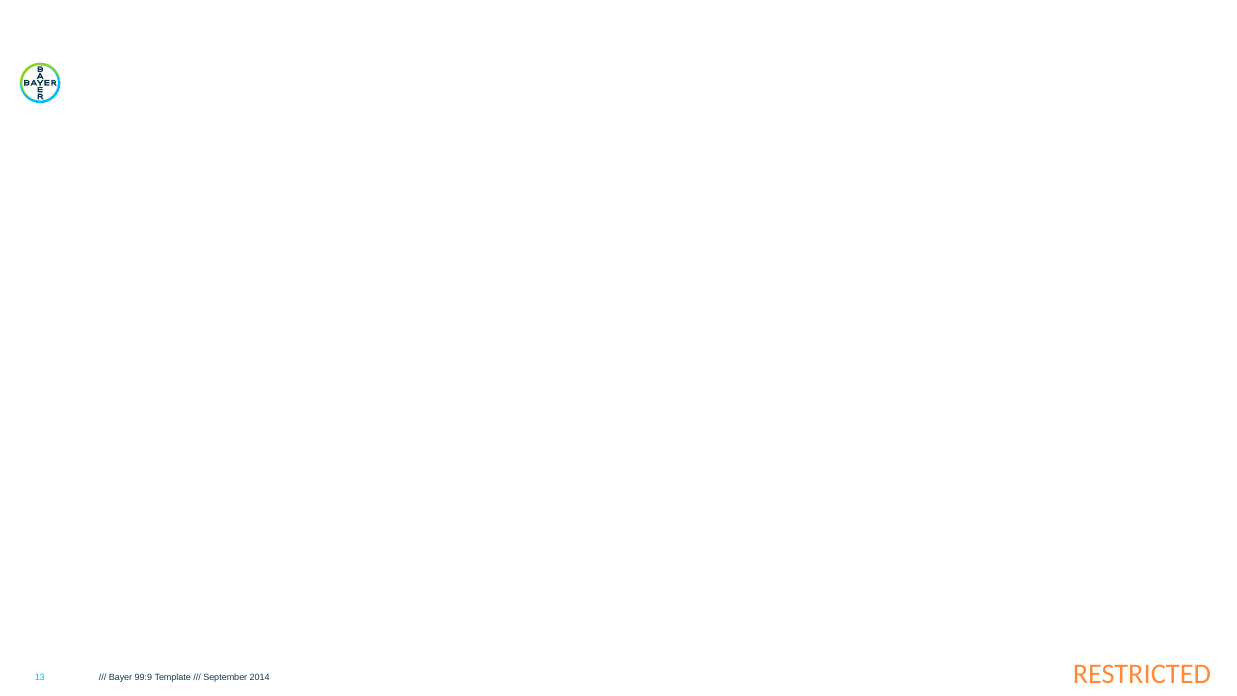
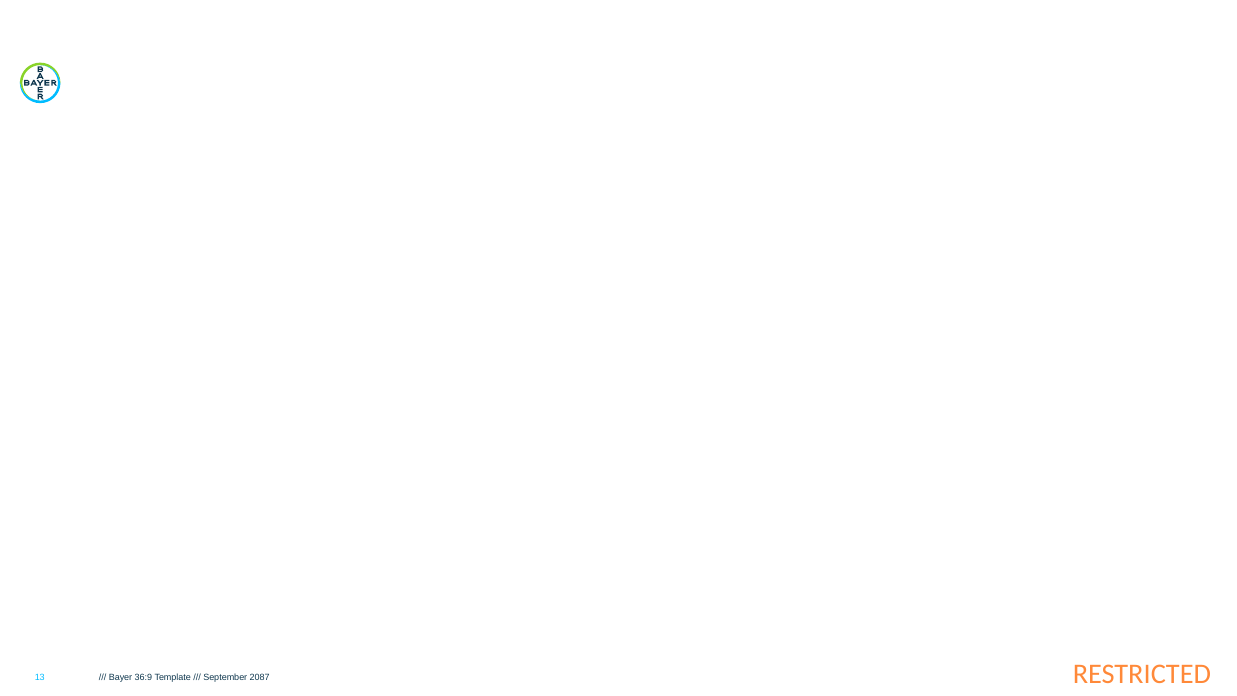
99:9: 99:9 -> 36:9 (143, 678)
2014: 2014 -> 2087 (260, 678)
